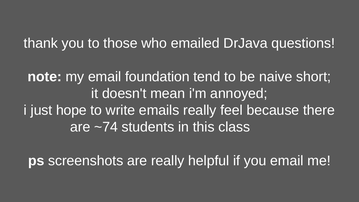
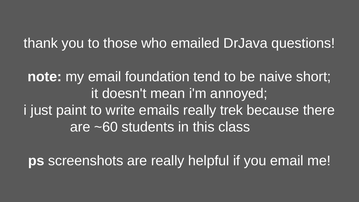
hope: hope -> paint (71, 110)
feel: feel -> trek (232, 110)
~74: ~74 -> ~60 (106, 127)
